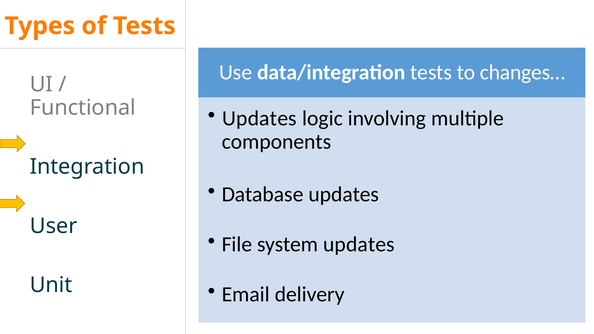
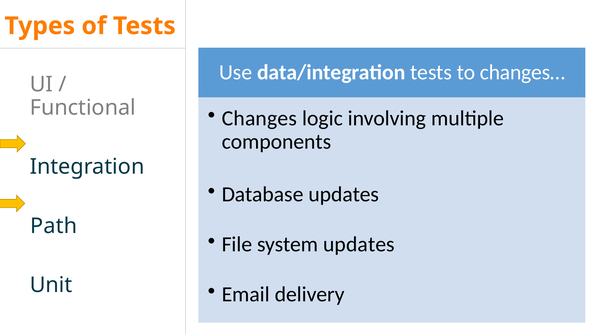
Updates: Updates -> Changes (259, 118)
User: User -> Path (54, 226)
